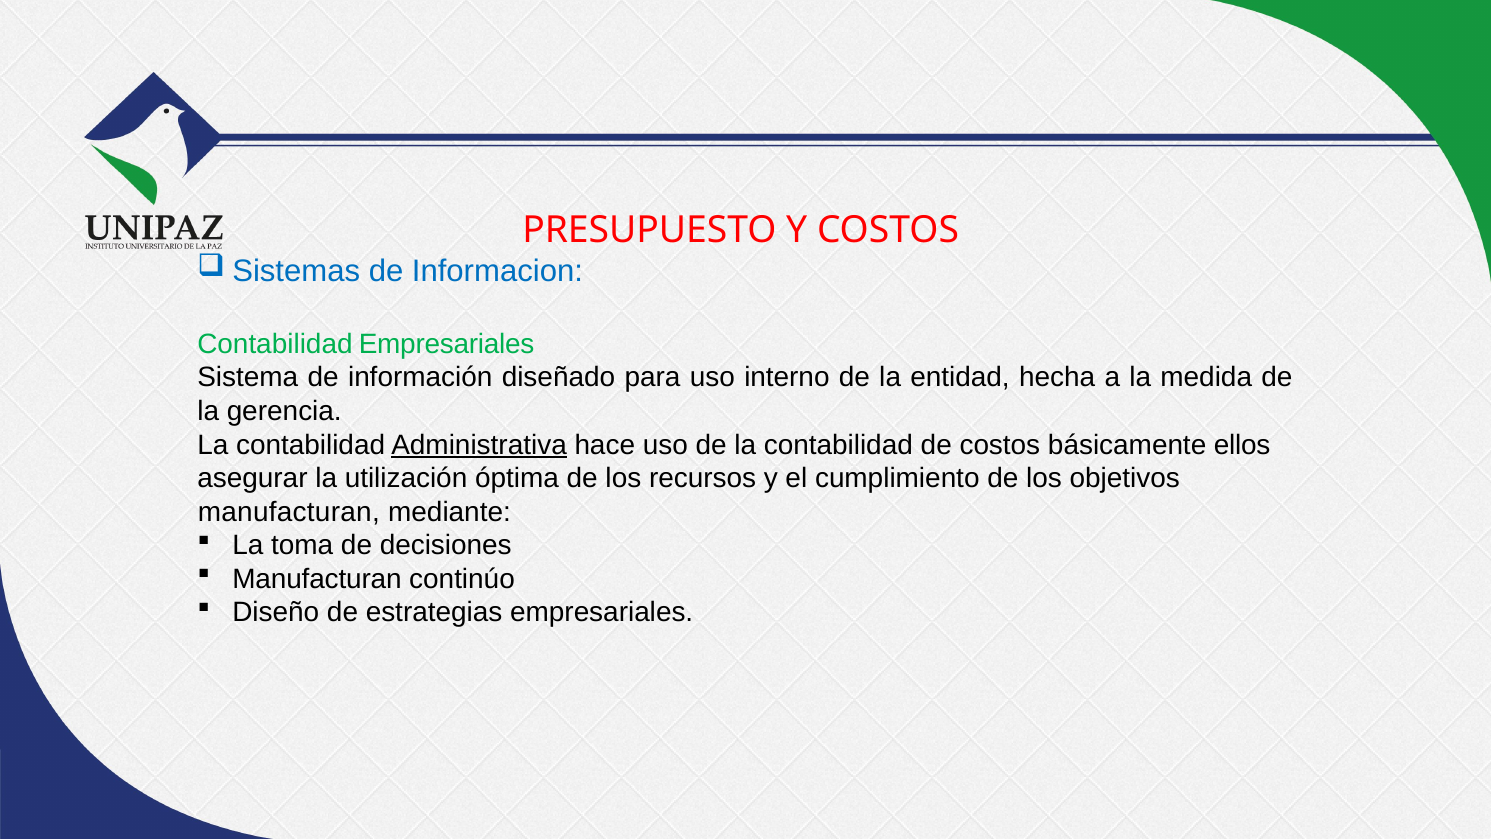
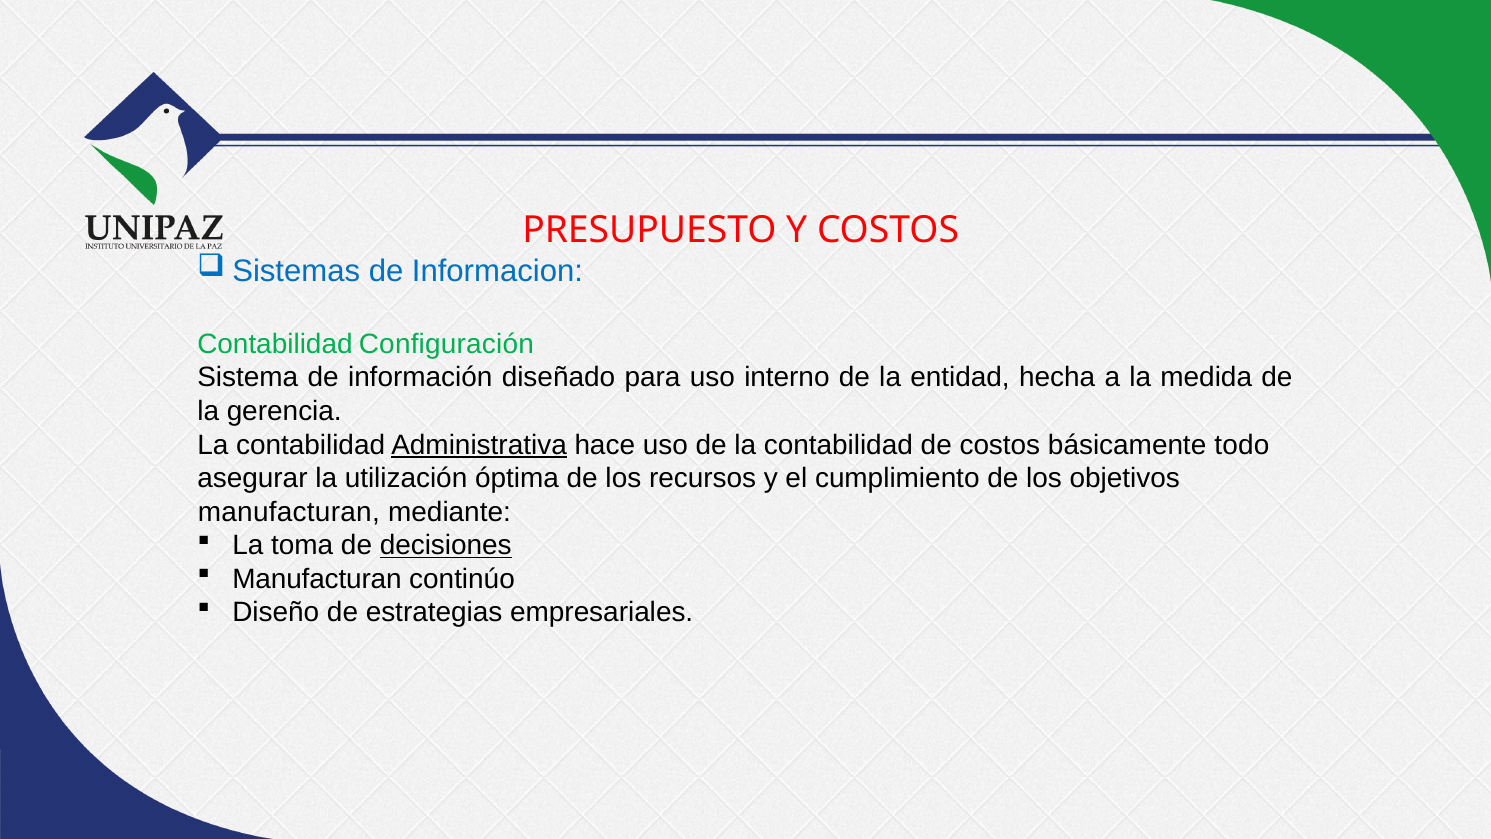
Contabilidad Empresariales: Empresariales -> Configuración (446, 344)
ellos: ellos -> todo (1242, 445)
decisiones underline: none -> present (446, 545)
